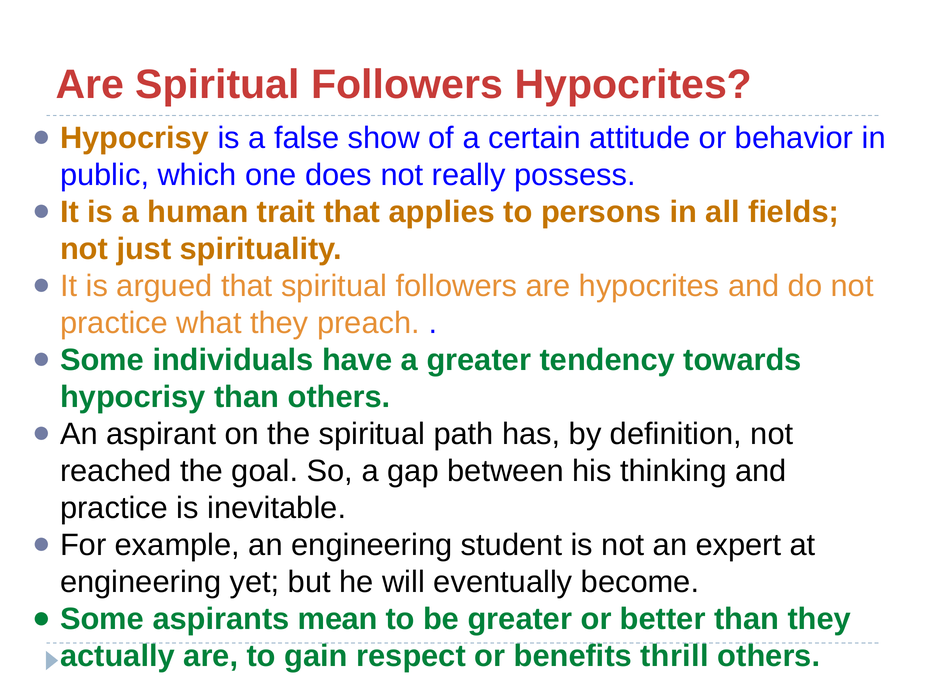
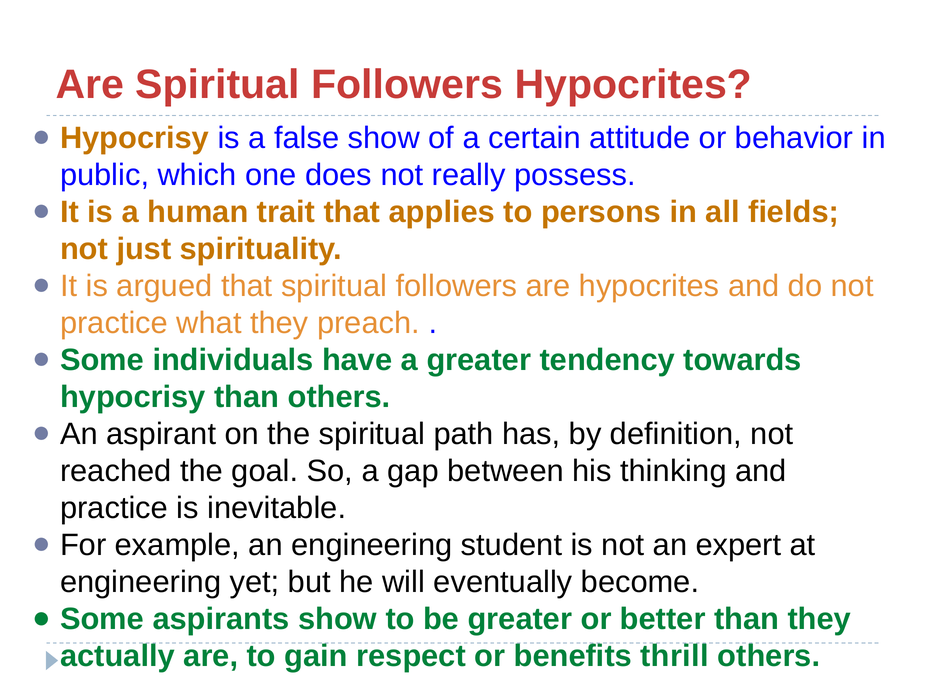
aspirants mean: mean -> show (338, 619)
